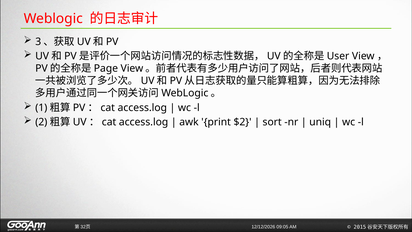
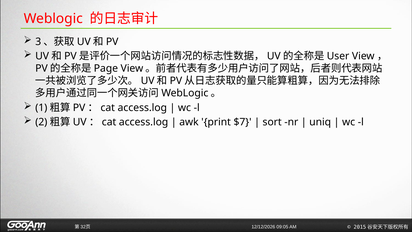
$2: $2 -> $7 (243, 122)
